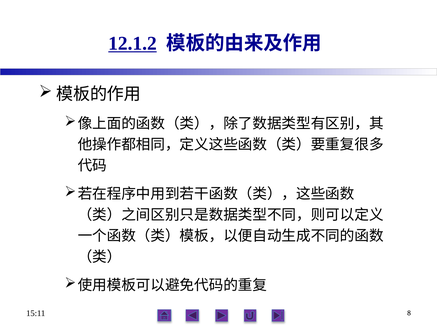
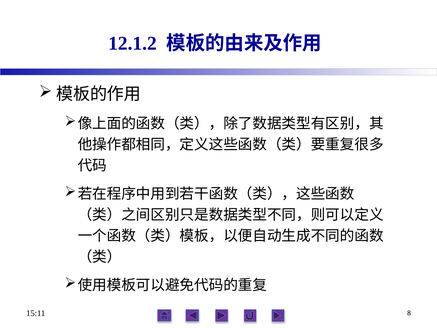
12.1.2 underline: present -> none (132, 43)
